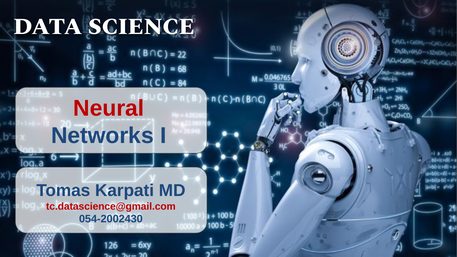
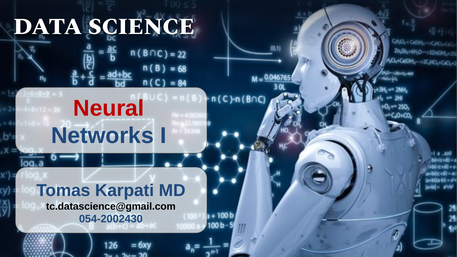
tc.datascience@gmail.com colour: red -> black (111, 206)
